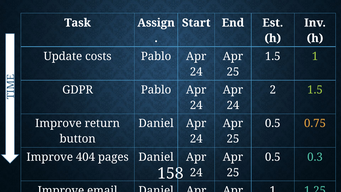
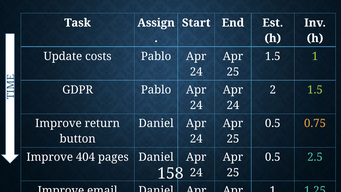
0.3: 0.3 -> 2.5 (315, 157)
